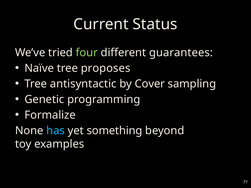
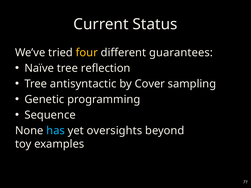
four colour: light green -> yellow (87, 53)
proposes: proposes -> reflection (106, 68)
Formalize: Formalize -> Sequence (50, 115)
something: something -> oversights (114, 131)
